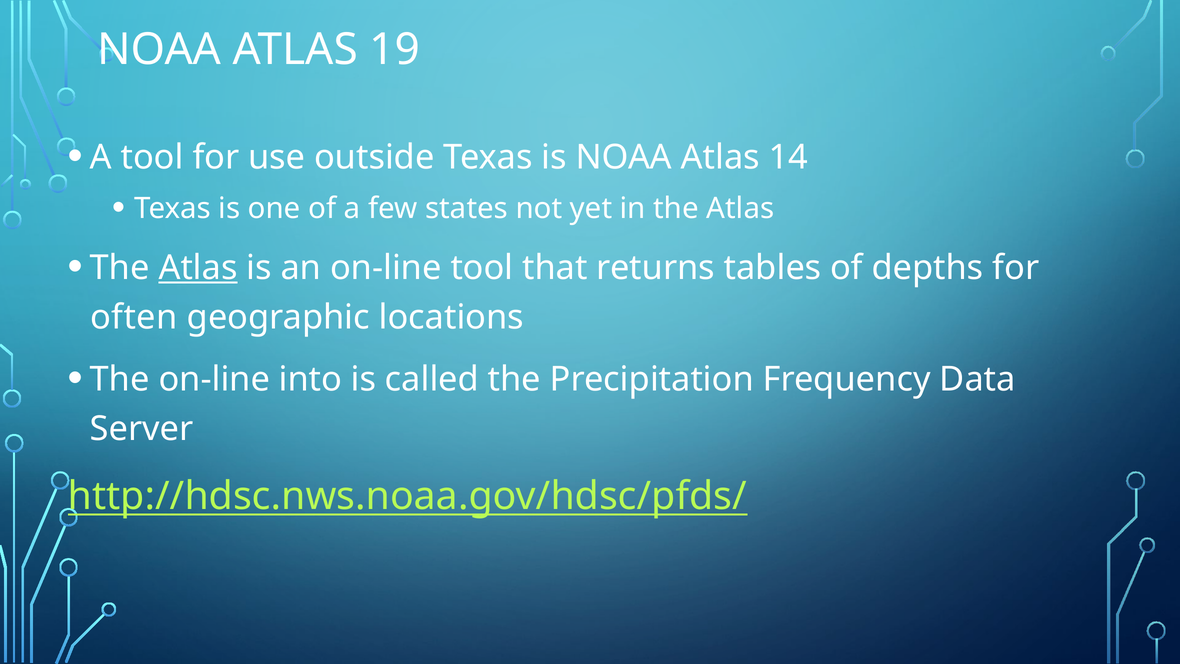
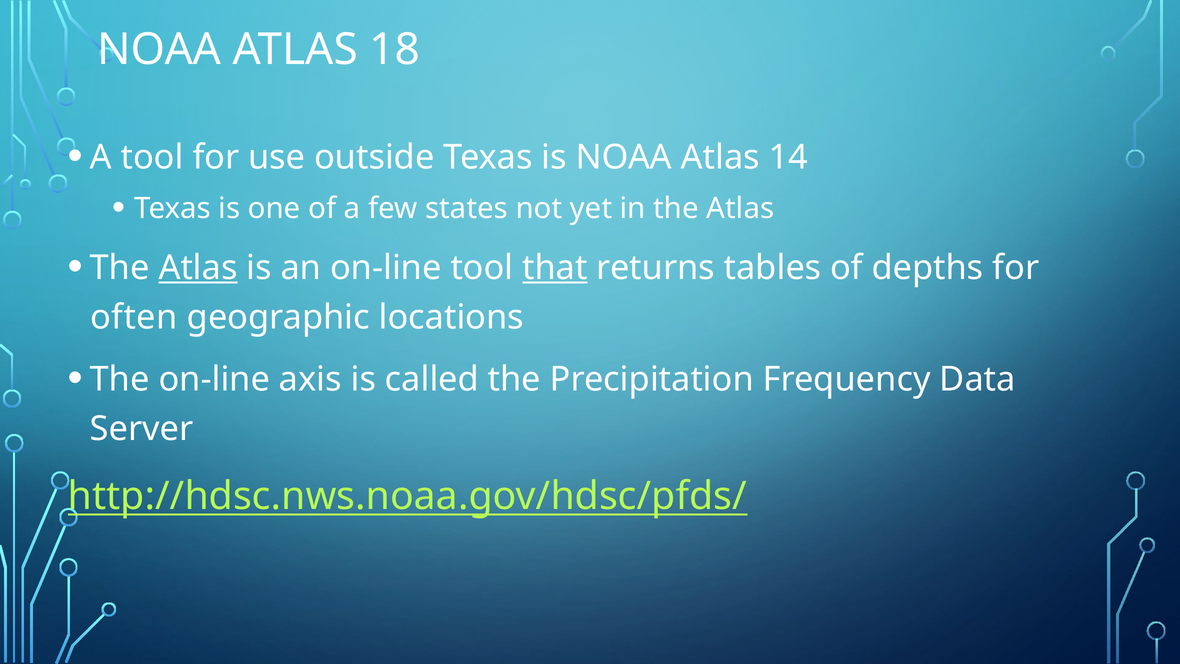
19: 19 -> 18 (395, 50)
that underline: none -> present (555, 268)
into: into -> axis (310, 379)
